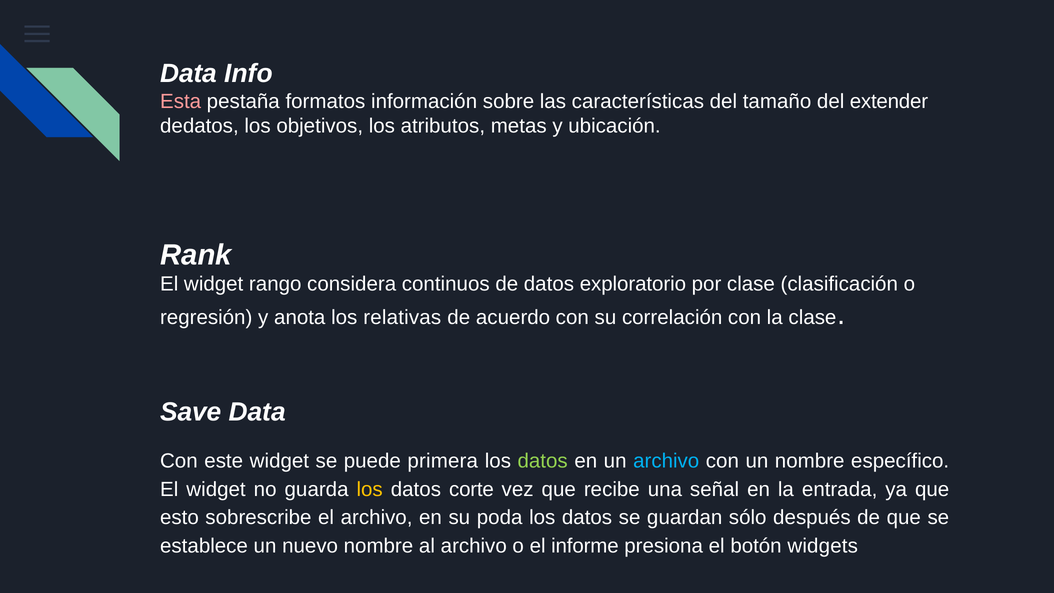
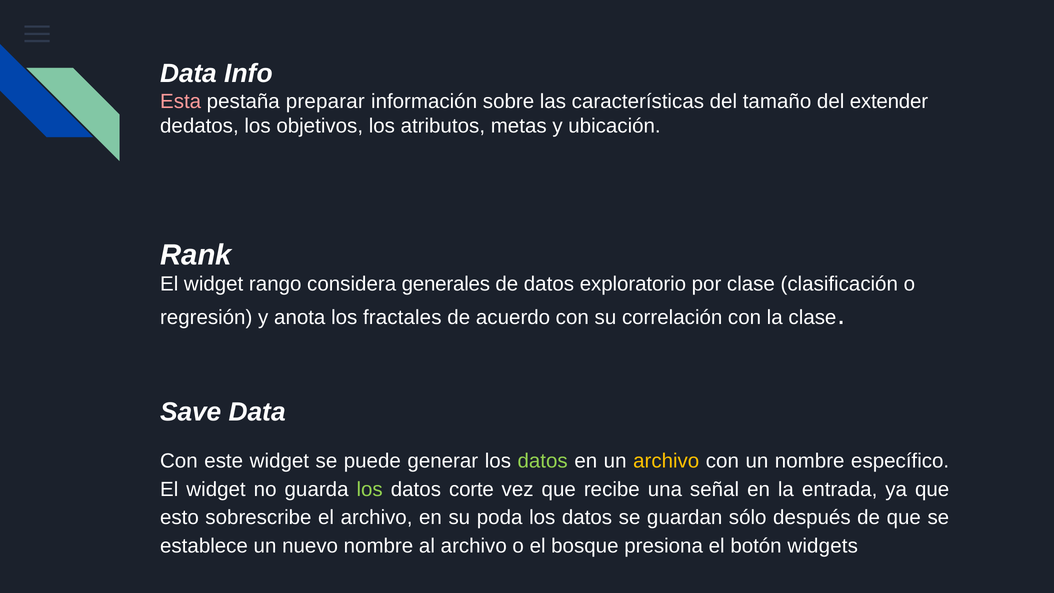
formatos: formatos -> preparar (325, 101)
continuos: continuos -> generales (446, 284)
relativas: relativas -> fractales (402, 317)
primera: primera -> generar (443, 461)
archivo colour: light blue -> yellow (666, 461)
los colour: yellow -> light green (370, 489)
informe: informe -> bosque (585, 546)
